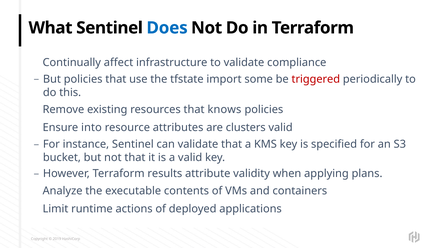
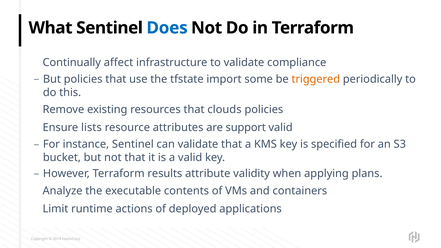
triggered colour: red -> orange (316, 79)
knows: knows -> clouds (224, 110)
into: into -> lists (91, 128)
clusters: clusters -> support (246, 128)
